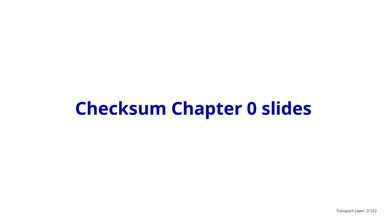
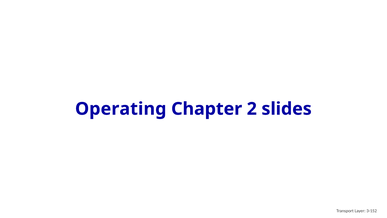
Checksum: Checksum -> Operating (121, 109)
0: 0 -> 2 (252, 109)
